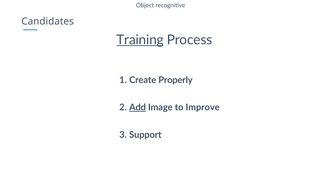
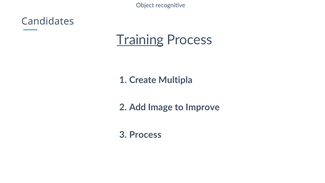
Properly: Properly -> Multipla (175, 80)
Add underline: present -> none (138, 107)
Support: Support -> Process (145, 135)
